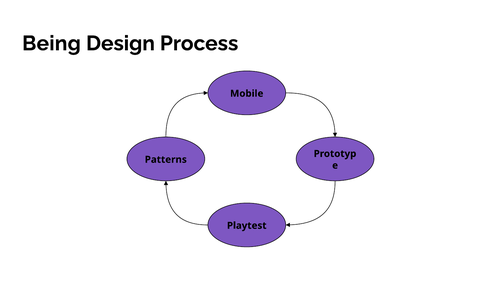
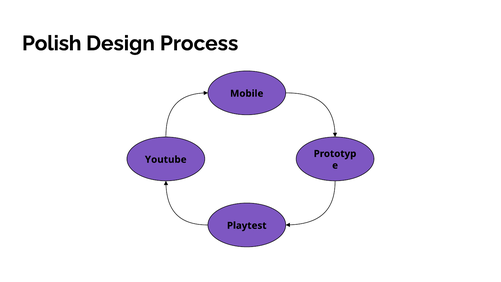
Being: Being -> Polish (52, 43)
Patterns: Patterns -> Youtube (166, 159)
